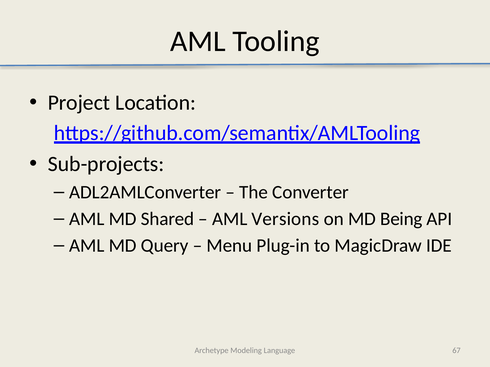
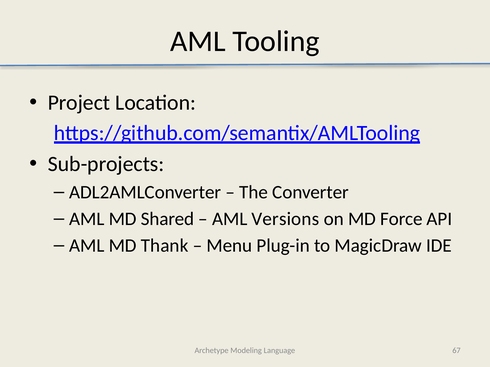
Being: Being -> Force (401, 219)
Query: Query -> Thank (165, 246)
